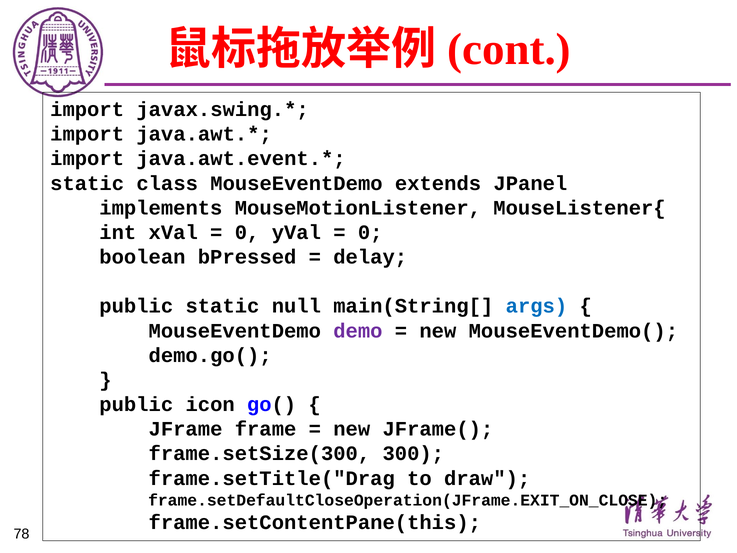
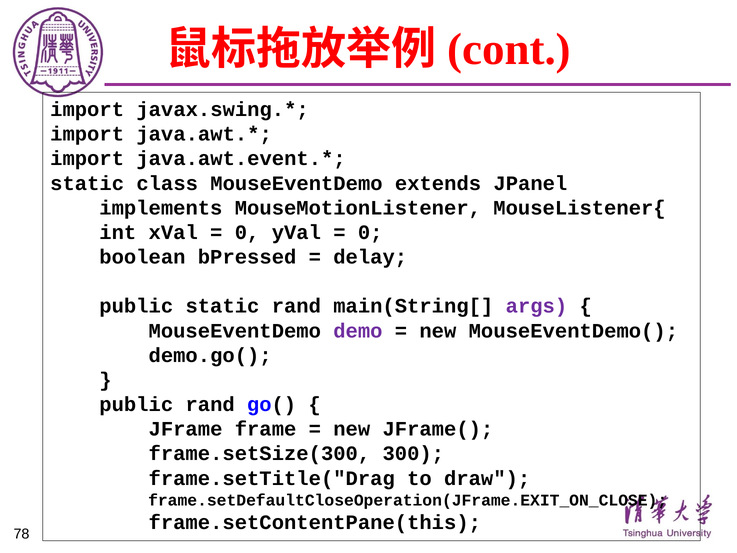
static null: null -> rand (296, 306)
args colour: blue -> purple (536, 306)
public icon: icon -> rand (210, 404)
